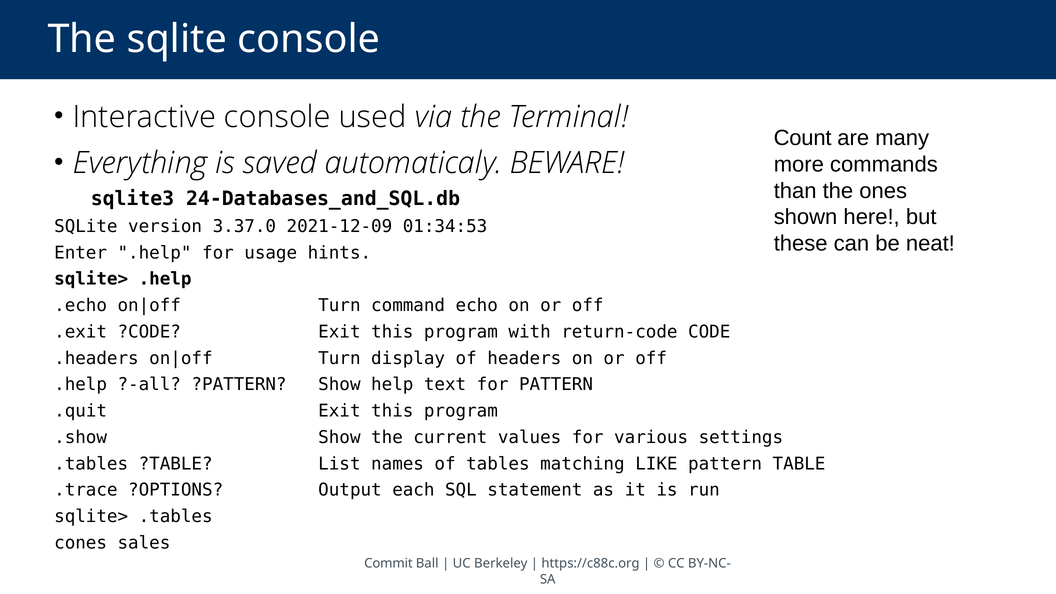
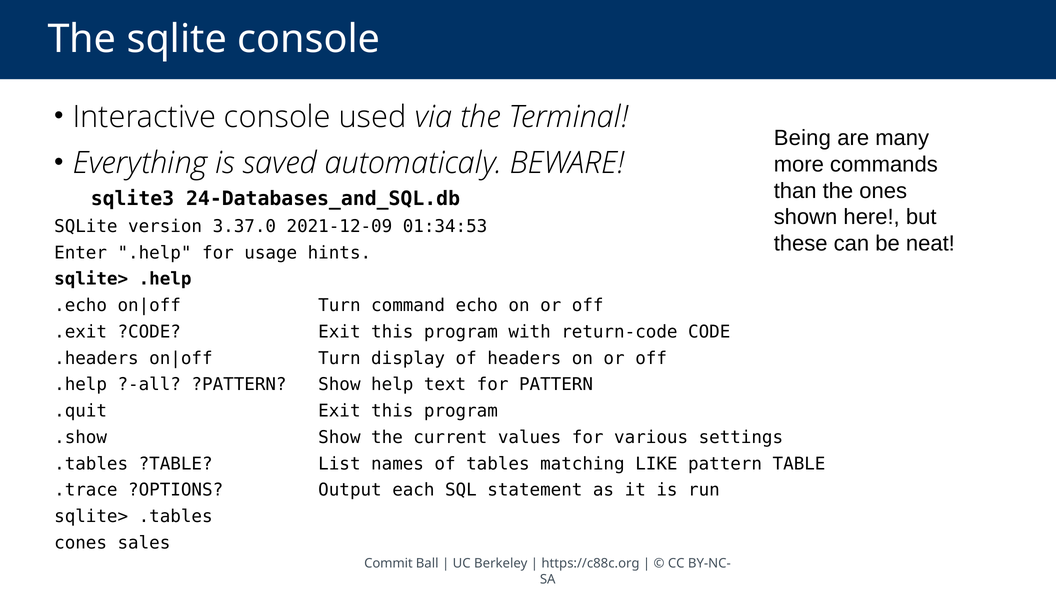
Count: Count -> Being (802, 138)
